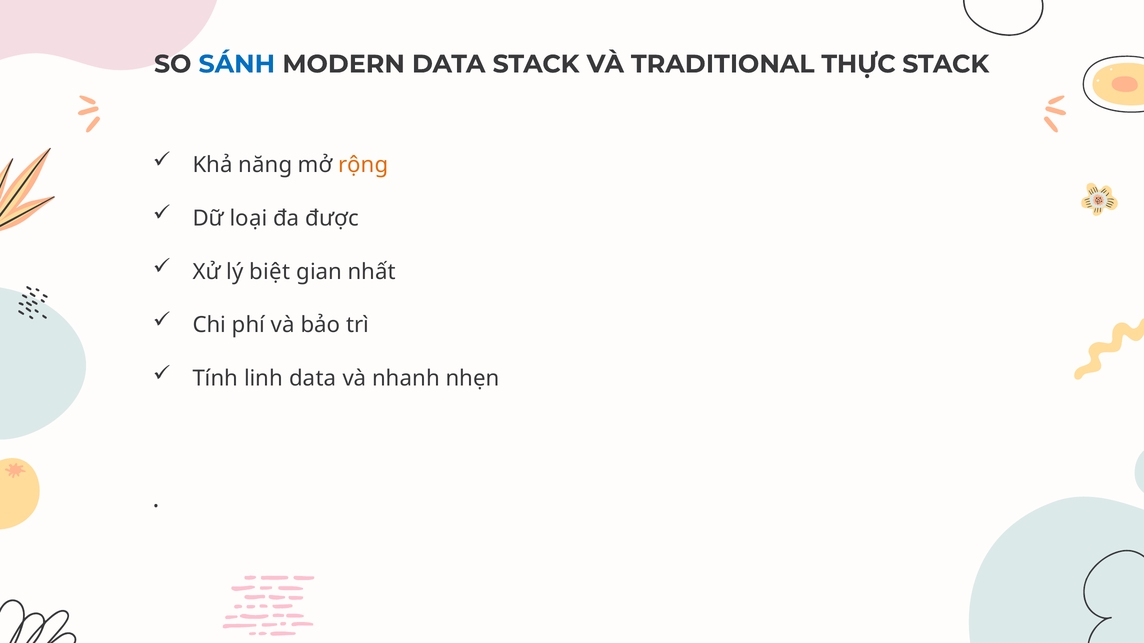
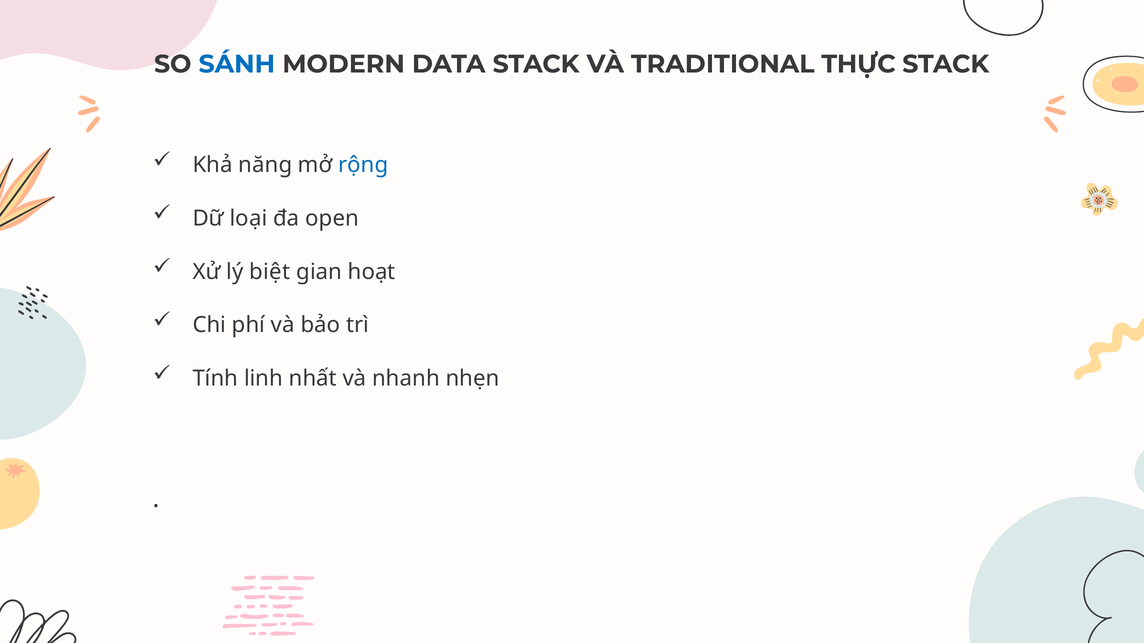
rộng colour: orange -> blue (363, 165)
được: được -> open (332, 218)
nhất: nhất -> hoạt (372, 272)
linh data: data -> nhất (313, 379)
